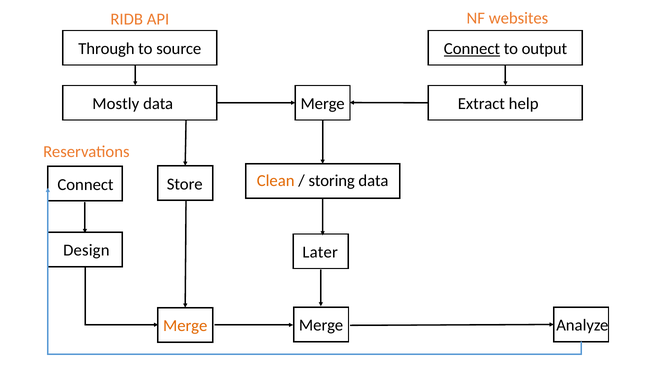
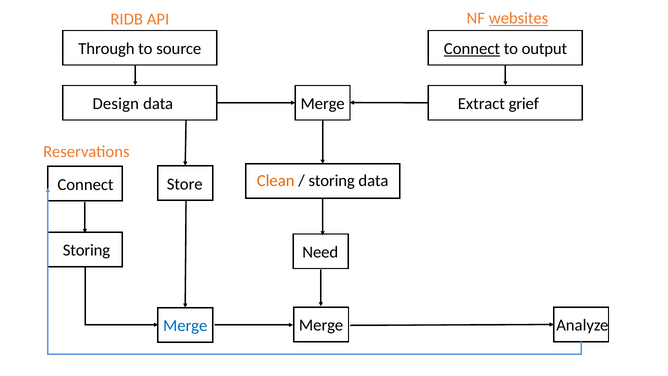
websites underline: none -> present (519, 18)
Mostly: Mostly -> Design (116, 104)
help: help -> grief (524, 104)
Design: Design -> Storing (87, 250)
Later: Later -> Need (320, 252)
Merge colour: orange -> blue (185, 326)
